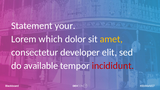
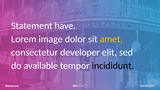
your: your -> have (65, 26)
which: which -> image (51, 39)
incididunt colour: red -> black (113, 66)
